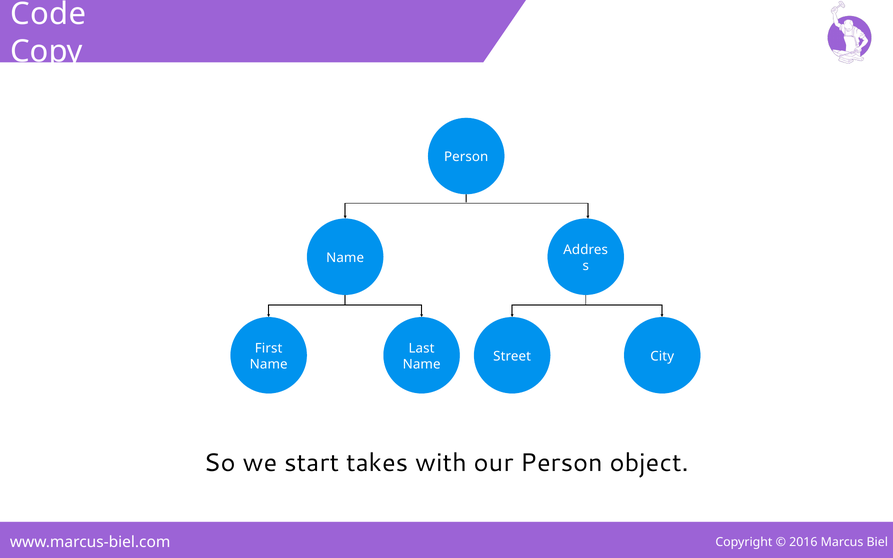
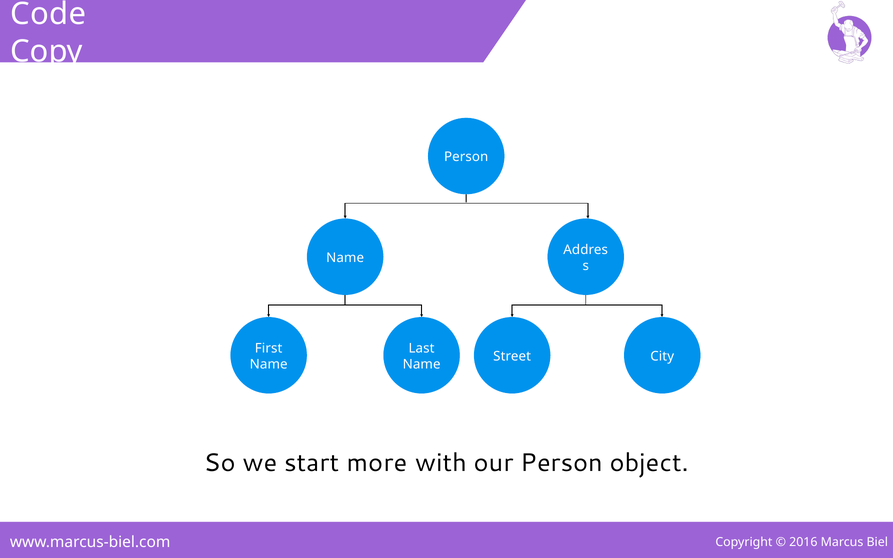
takes: takes -> more (377, 463)
